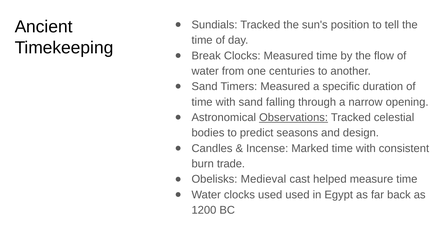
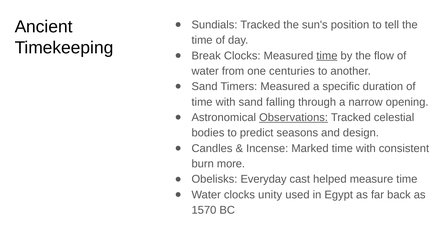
time underline: none -> present (327, 56)
trade: trade -> more (231, 163)
Medieval: Medieval -> Everyday (264, 179)
clocks used: used -> unity (270, 194)
1200: 1200 -> 1570 (204, 210)
